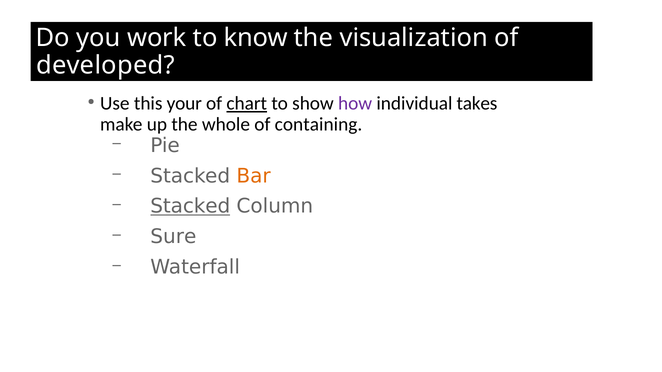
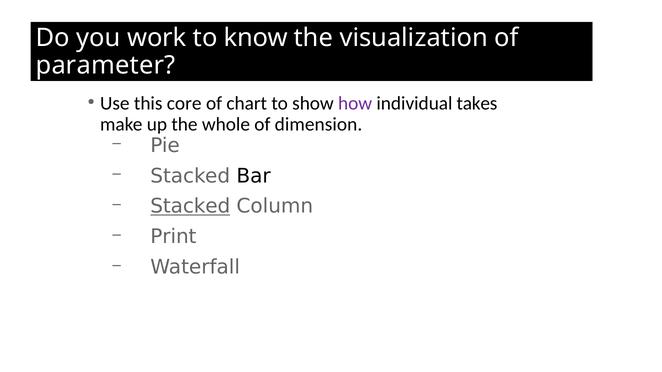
developed: developed -> parameter (106, 66)
your: your -> core (184, 104)
chart underline: present -> none (247, 104)
containing: containing -> dimension (318, 124)
Bar colour: orange -> black (254, 176)
Sure: Sure -> Print (173, 237)
